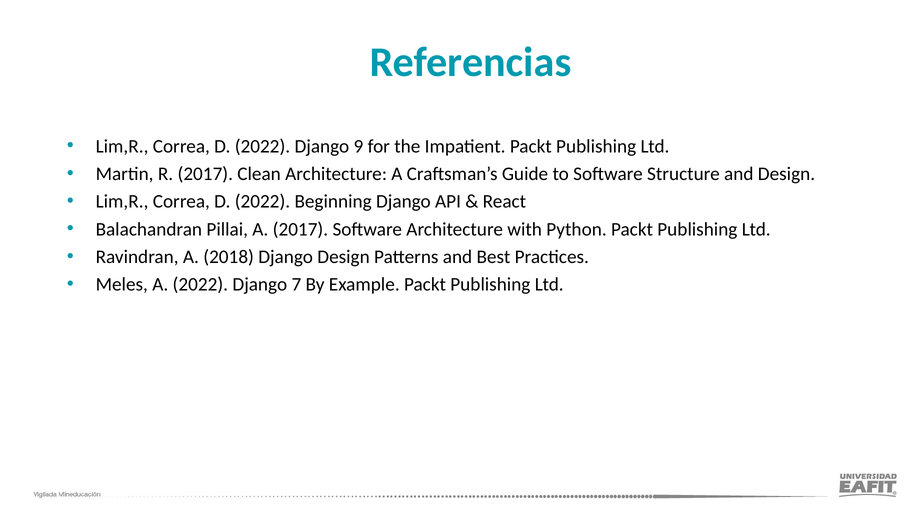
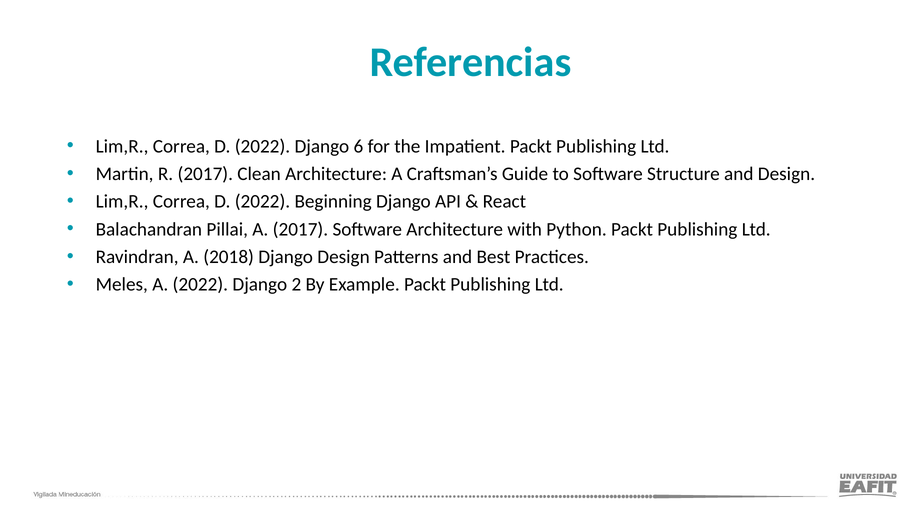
9: 9 -> 6 (358, 146)
7: 7 -> 2 (296, 285)
